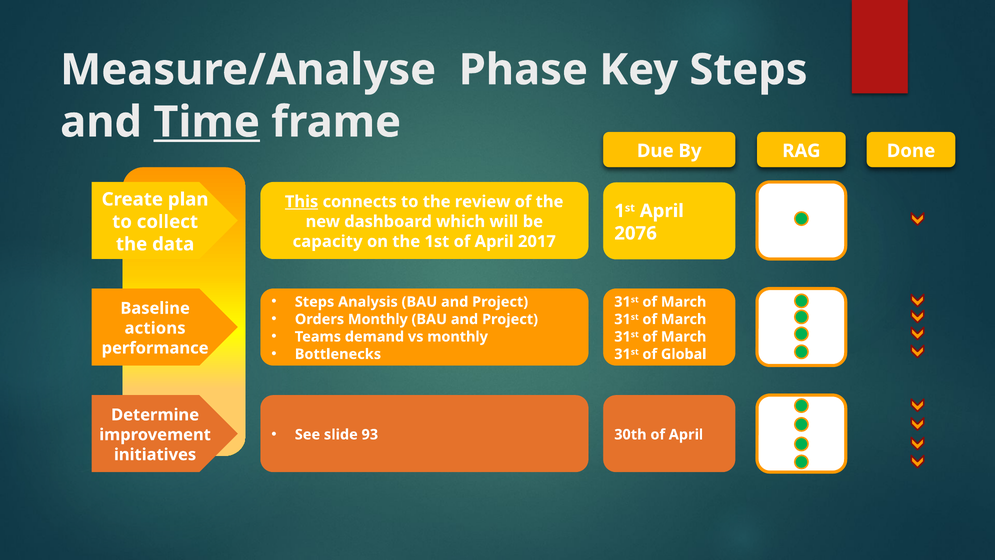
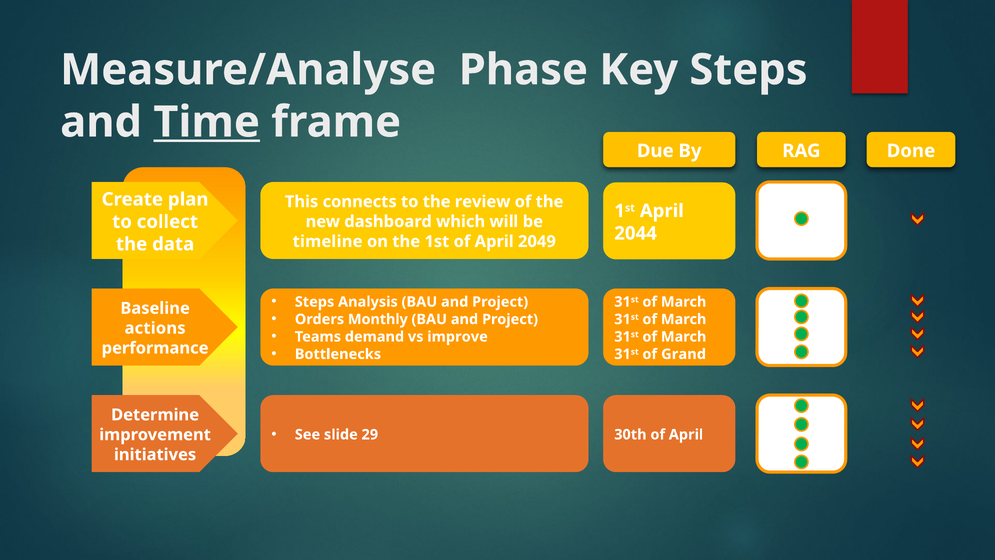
This underline: present -> none (302, 202)
2076: 2076 -> 2044 (636, 233)
capacity: capacity -> timeline (328, 241)
2017: 2017 -> 2049 (537, 241)
vs monthly: monthly -> improve (458, 337)
Global: Global -> Grand (684, 354)
93: 93 -> 29 (370, 434)
